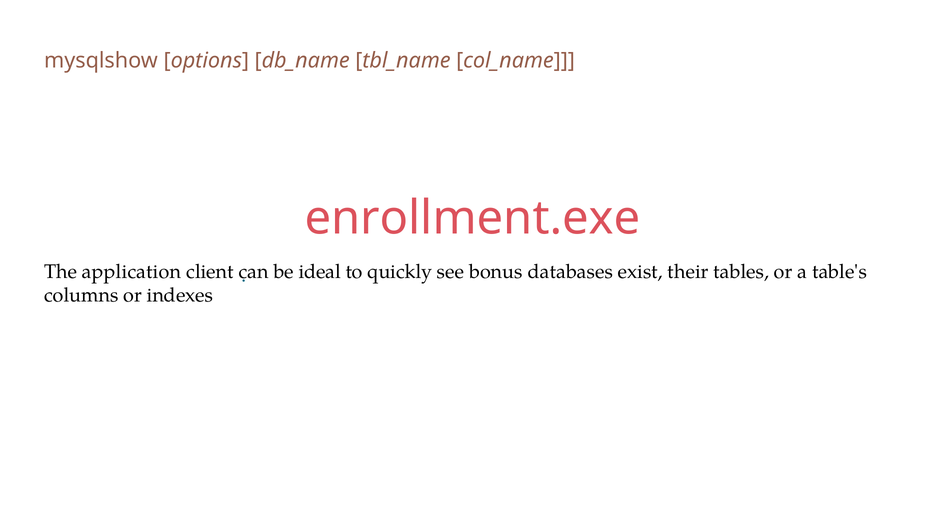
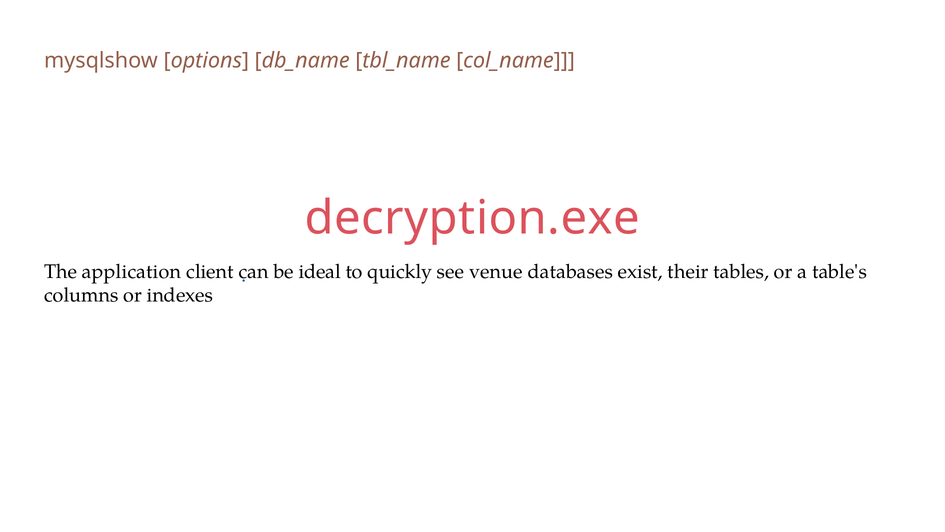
enrollment.exe: enrollment.exe -> decryption.exe (472, 218)
bonus: bonus -> venue (496, 271)
